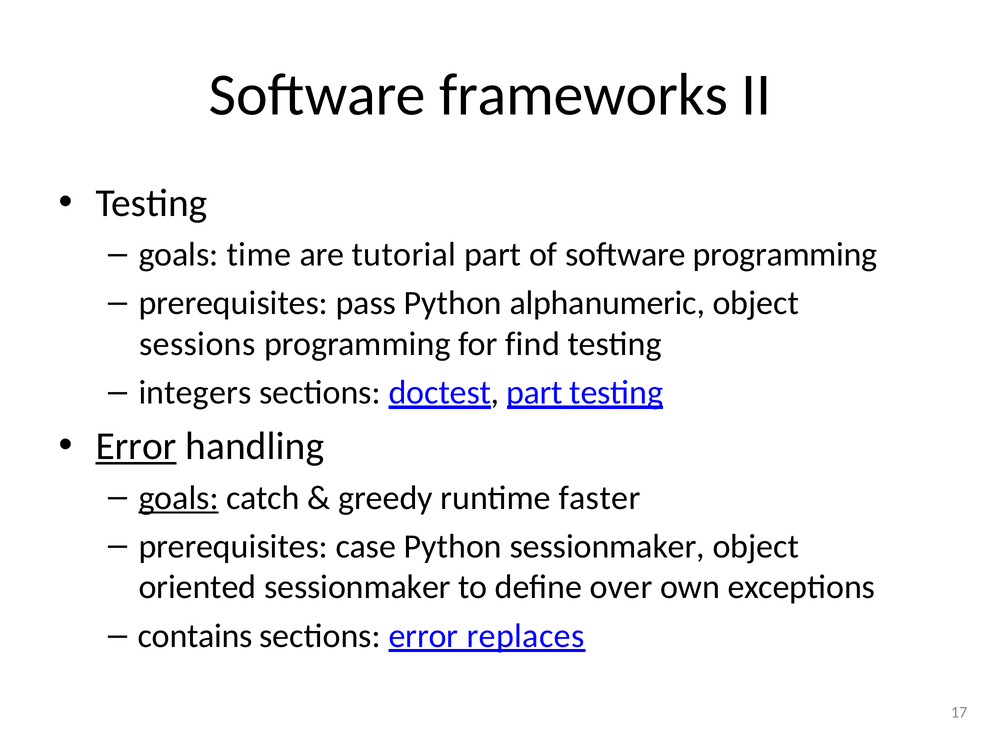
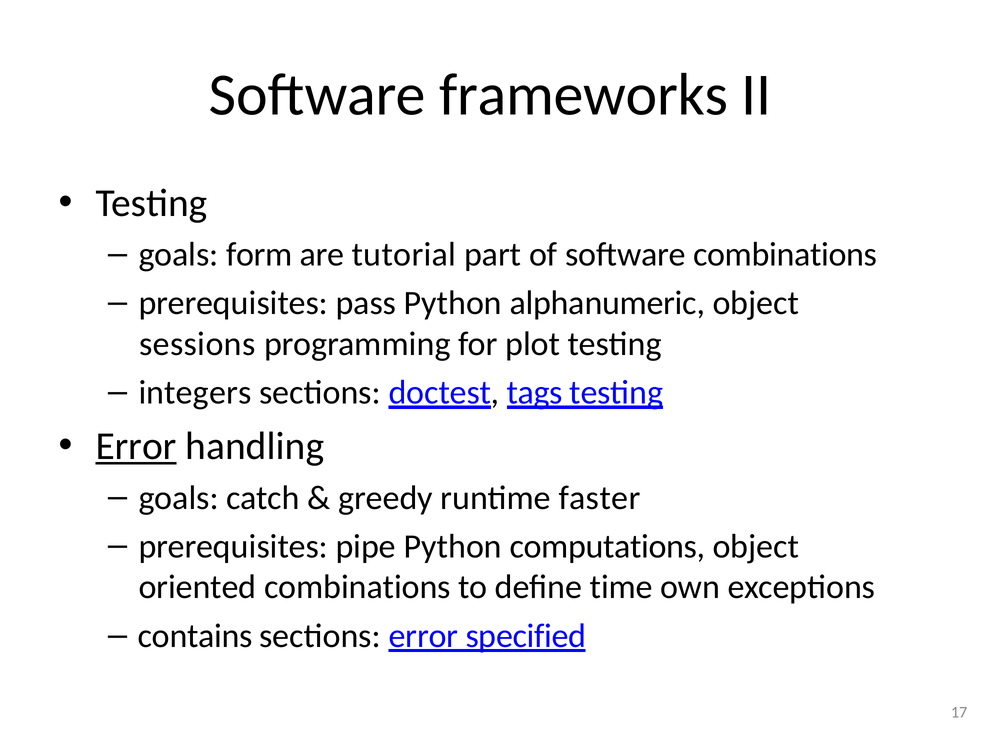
time: time -> form (259, 254)
software programming: programming -> combinations (785, 254)
find: find -> plot (533, 344)
doctest part: part -> tags (535, 392)
goals underline: present -> none (179, 498)
case: case -> pipe (366, 546)
Python sessionmaker: sessionmaker -> computations (607, 546)
oriented sessionmaker: sessionmaker -> combinations (357, 587)
over: over -> time (621, 587)
replaces: replaces -> specified (526, 636)
